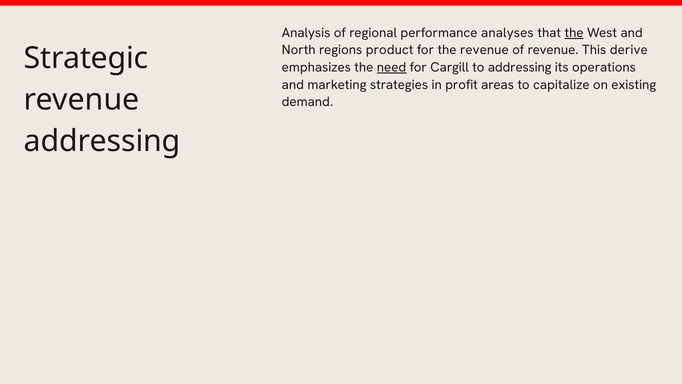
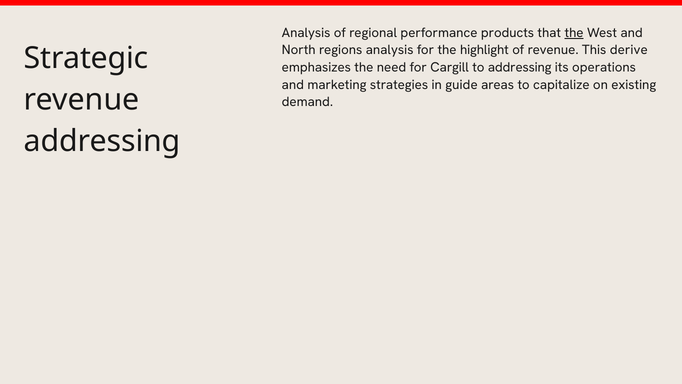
analyses: analyses -> products (508, 33)
regions product: product -> analysis (390, 50)
the revenue: revenue -> highlight (484, 50)
need underline: present -> none (392, 67)
profit: profit -> guide (461, 85)
